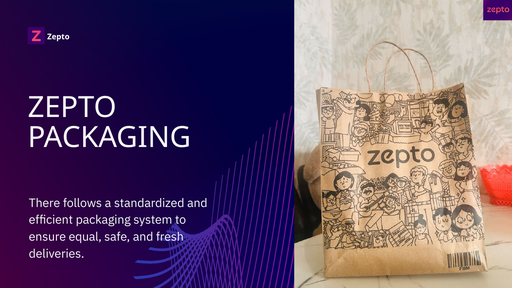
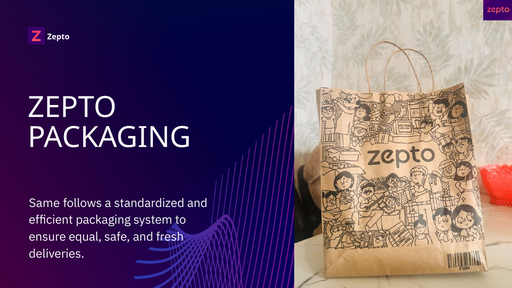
There: There -> Same (44, 203)
